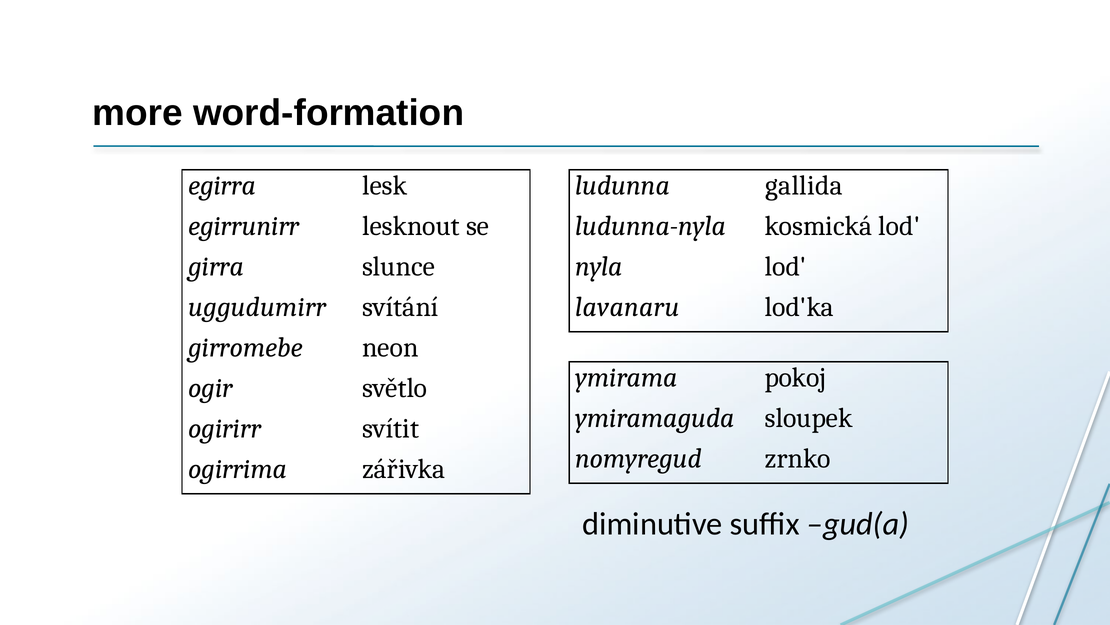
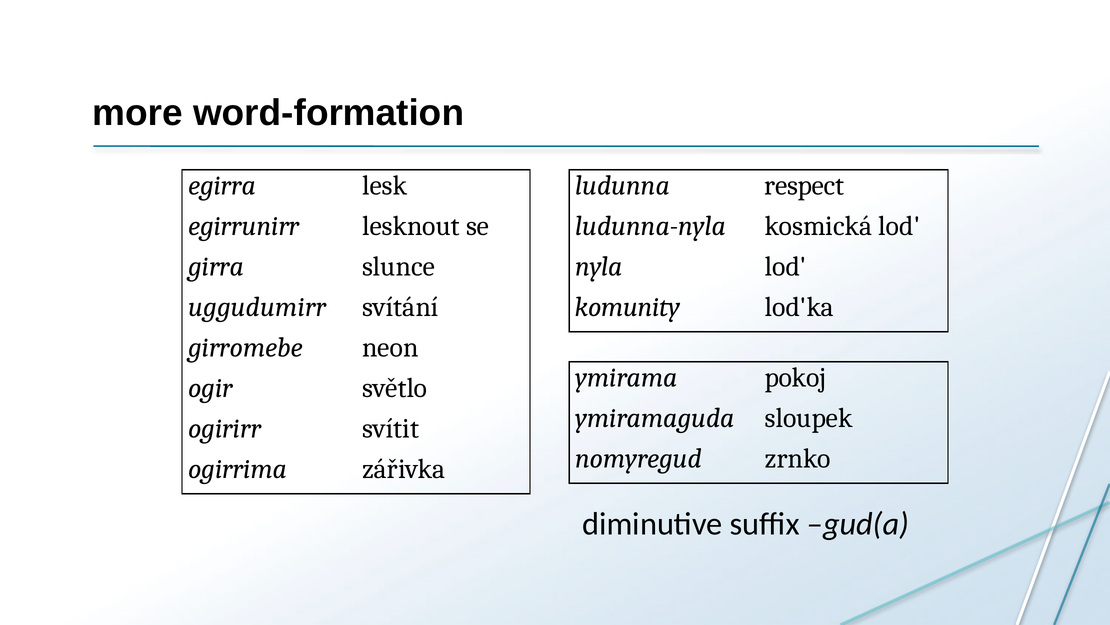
gallida: gallida -> respect (804, 185)
lavanaru: lavanaru -> komunity (628, 307)
